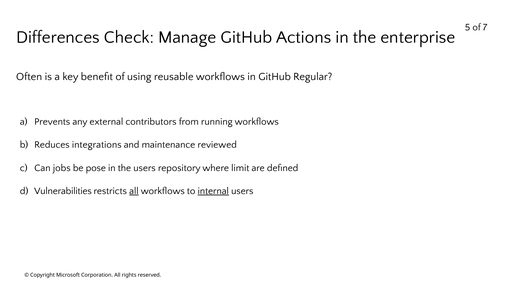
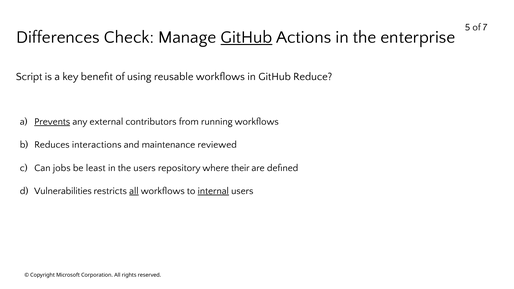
GitHub underline: none -> present (247, 37)
Often: Often -> Script (29, 77)
Regular: Regular -> Reduce (313, 77)
Prevents underline: none -> present (52, 122)
integrations: integrations -> interactions (97, 145)
pose: pose -> least (96, 168)
limit: limit -> their (240, 168)
